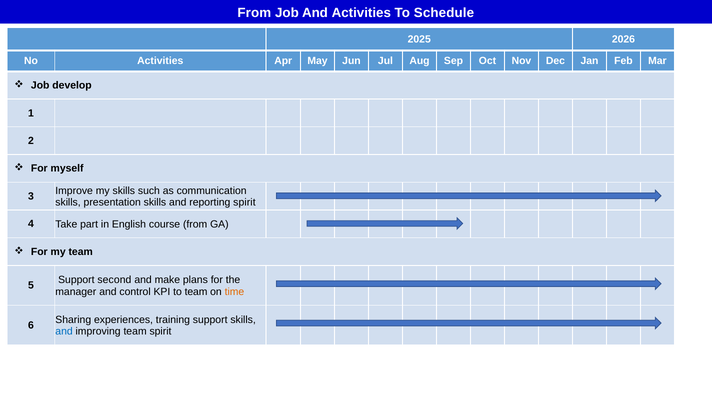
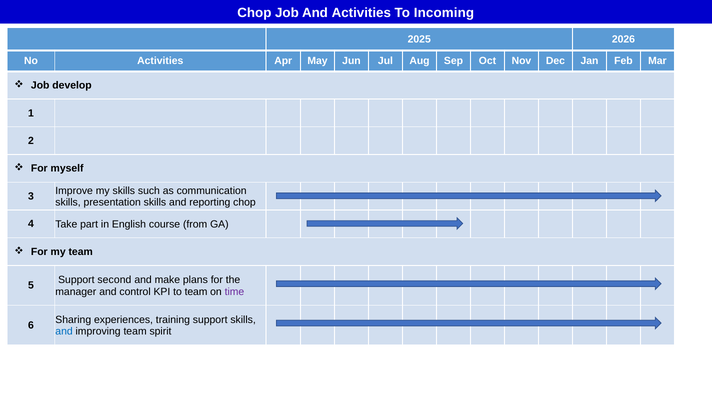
From: From -> Chop (254, 13)
Schedule: Schedule -> Incoming (444, 13)
reporting spirit: spirit -> chop (244, 203)
time colour: orange -> purple (234, 292)
